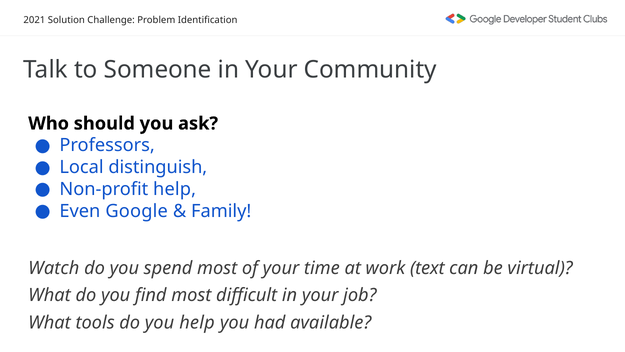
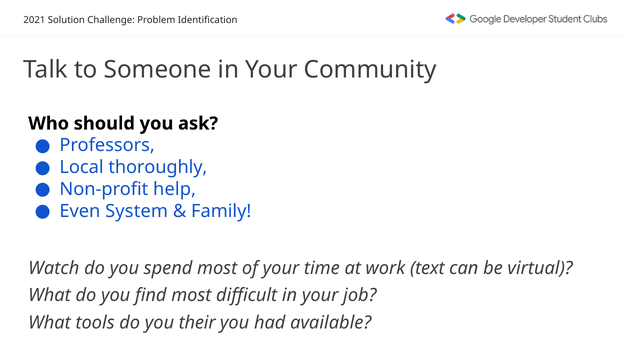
distinguish: distinguish -> thoroughly (158, 167)
Google: Google -> System (137, 211)
you help: help -> their (197, 322)
